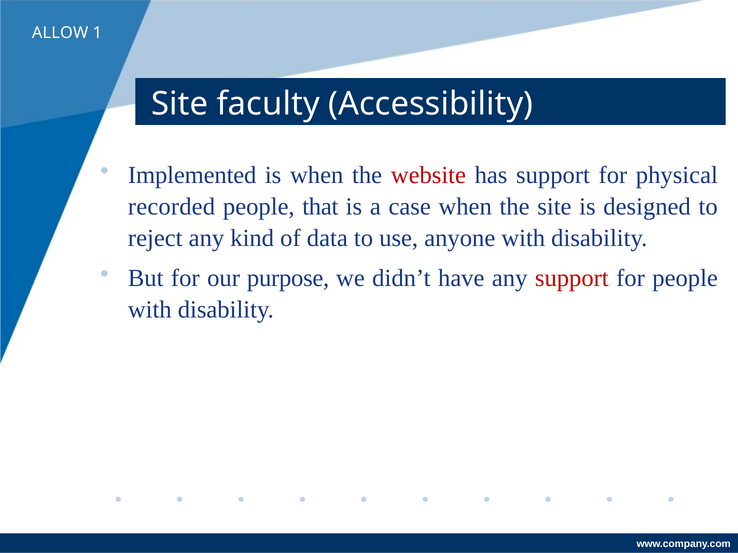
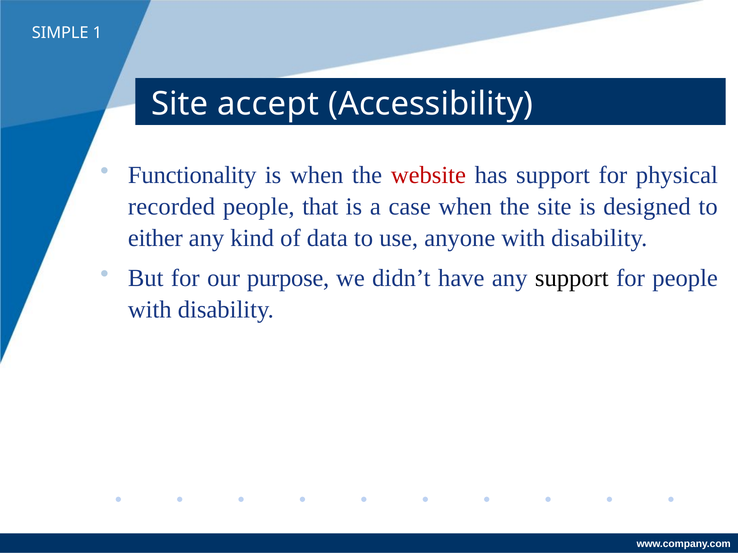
ALLOW: ALLOW -> SIMPLE (60, 33)
faculty: faculty -> accept (268, 104)
Implemented: Implemented -> Functionality (192, 175)
reject: reject -> either (155, 238)
support colour: red -> black (572, 278)
